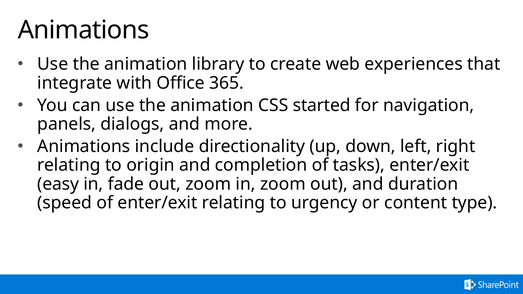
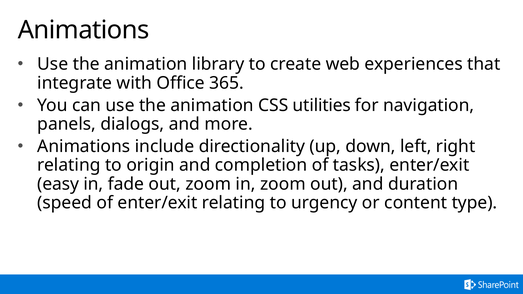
started: started -> utilities (322, 105)
